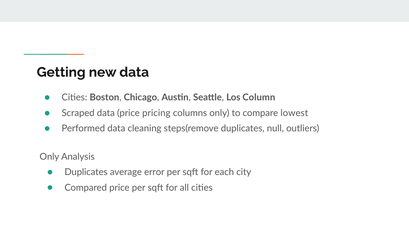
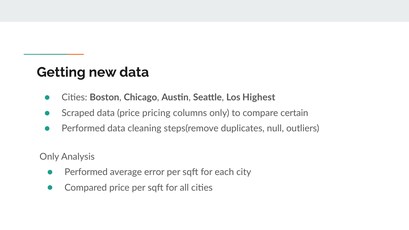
Column: Column -> Highest (259, 98)
lowest: lowest -> certain (294, 113)
Duplicates: Duplicates -> Performed (86, 172)
